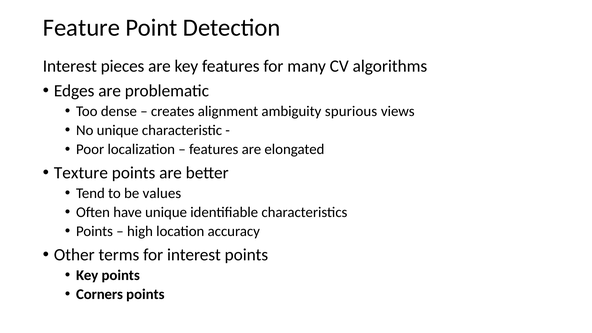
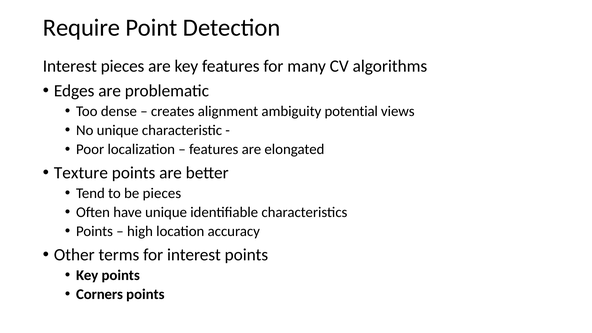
Feature: Feature -> Require (81, 28)
spurious: spurious -> potential (351, 111)
be values: values -> pieces (162, 193)
